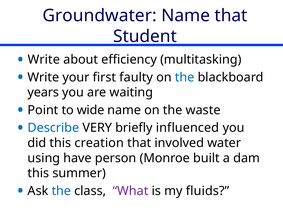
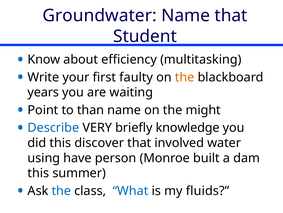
Write: Write -> Know (44, 59)
the colour: blue -> orange (185, 77)
wide: wide -> than (91, 110)
waste: waste -> might (203, 110)
influenced: influenced -> knowledge (188, 127)
creation: creation -> discover (99, 142)
What colour: purple -> blue (131, 190)
